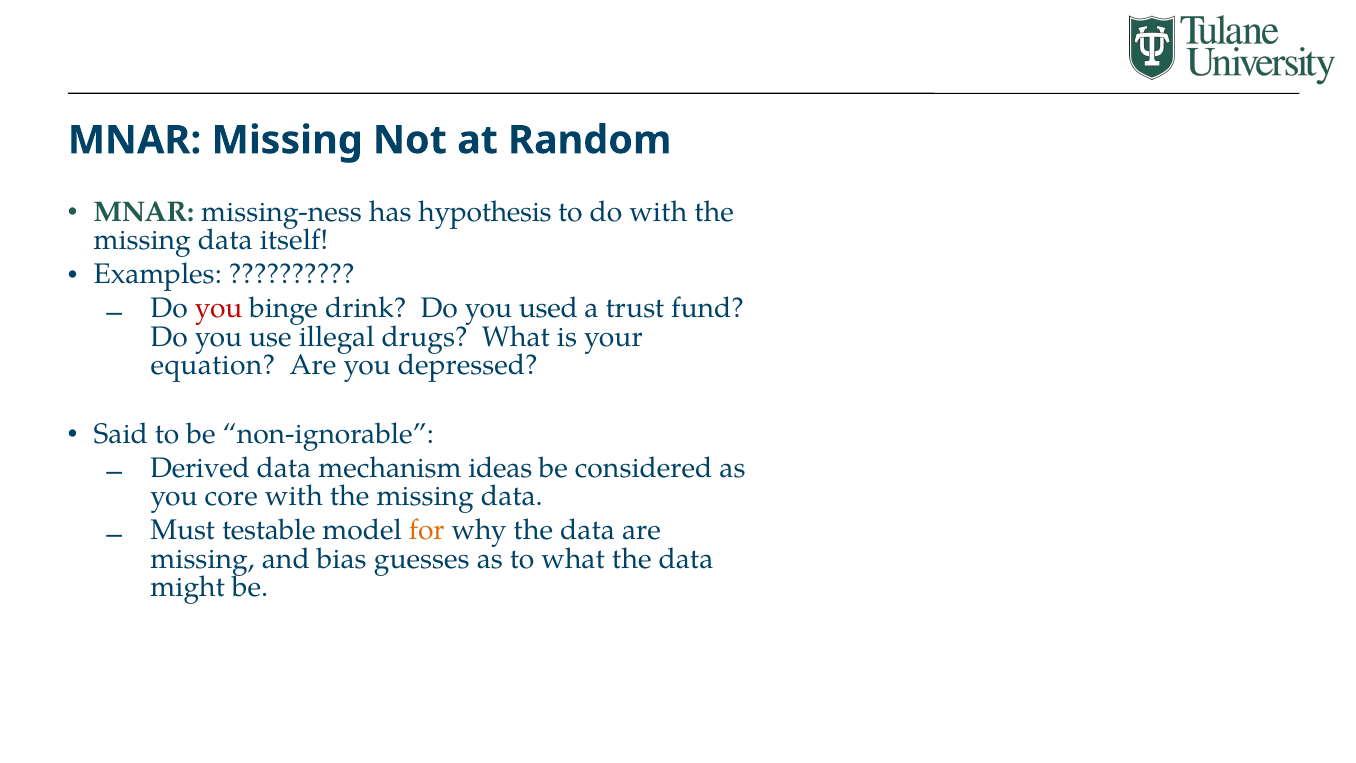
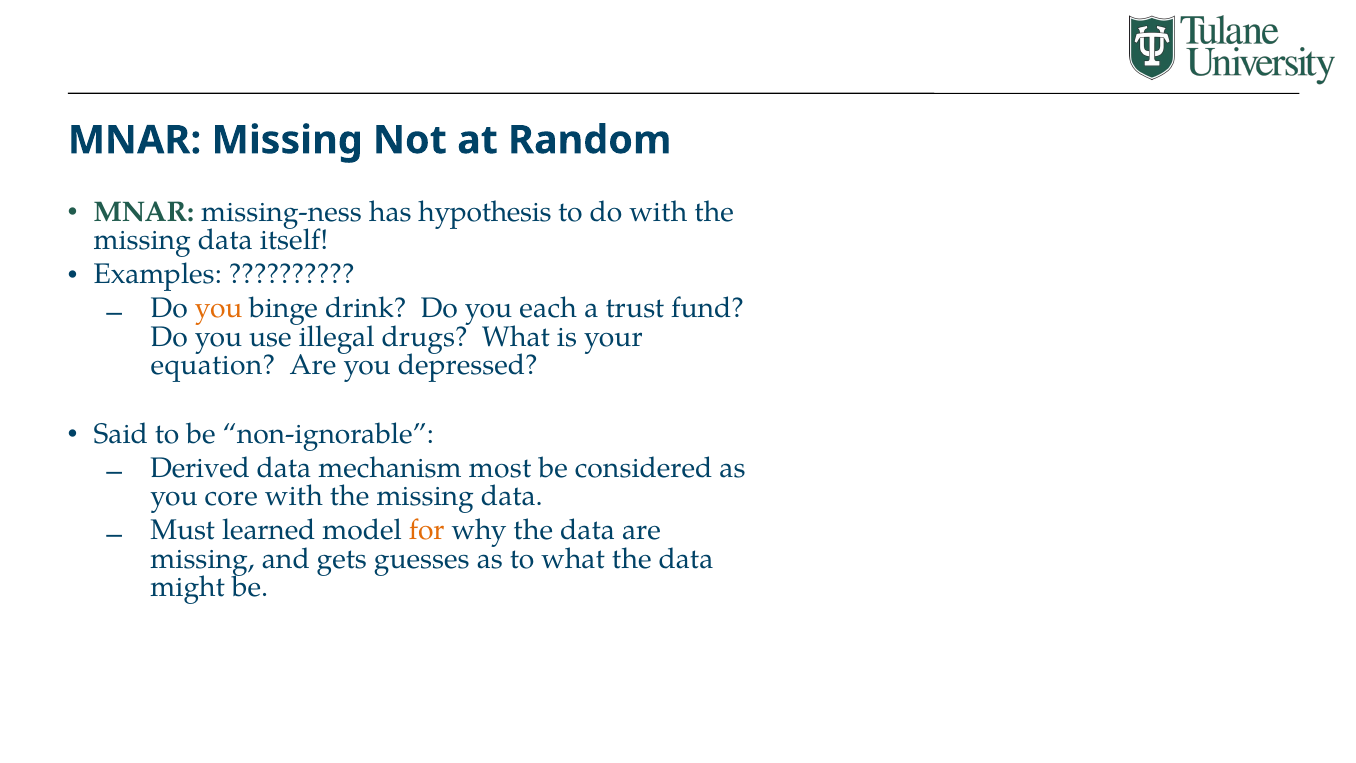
you colour: red -> orange (219, 309)
used: used -> each (548, 309)
ideas: ideas -> most (500, 468)
testable: testable -> learned (269, 530)
bias: bias -> gets (342, 559)
